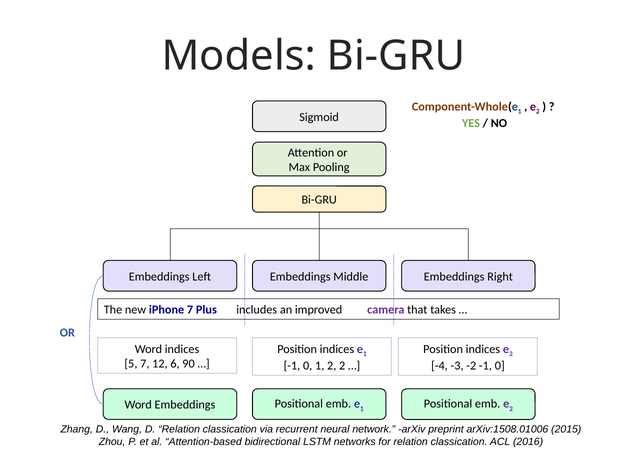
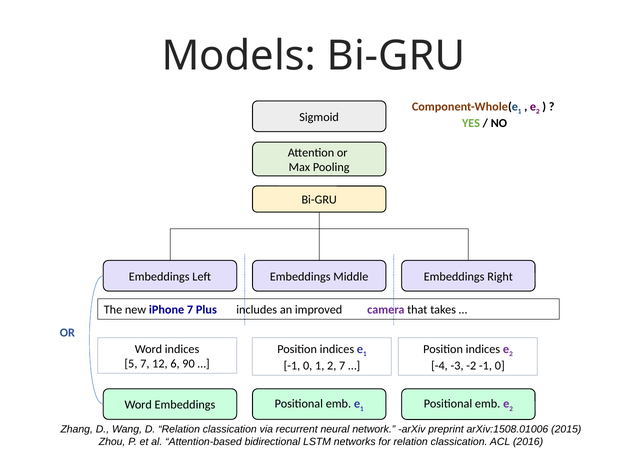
2 2: 2 -> 7 (342, 366)
